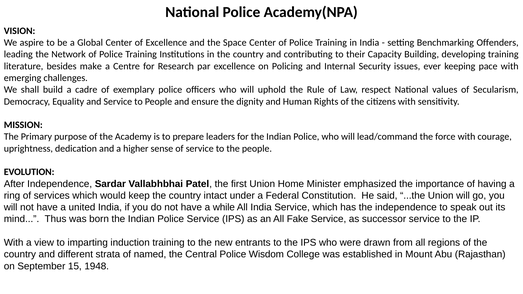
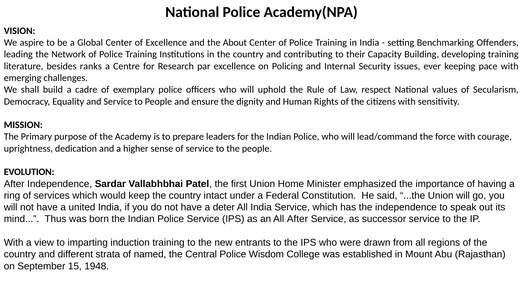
Space: Space -> About (235, 43)
make: make -> ranks (91, 66)
while: while -> deter (224, 207)
All Fake: Fake -> After (297, 219)
